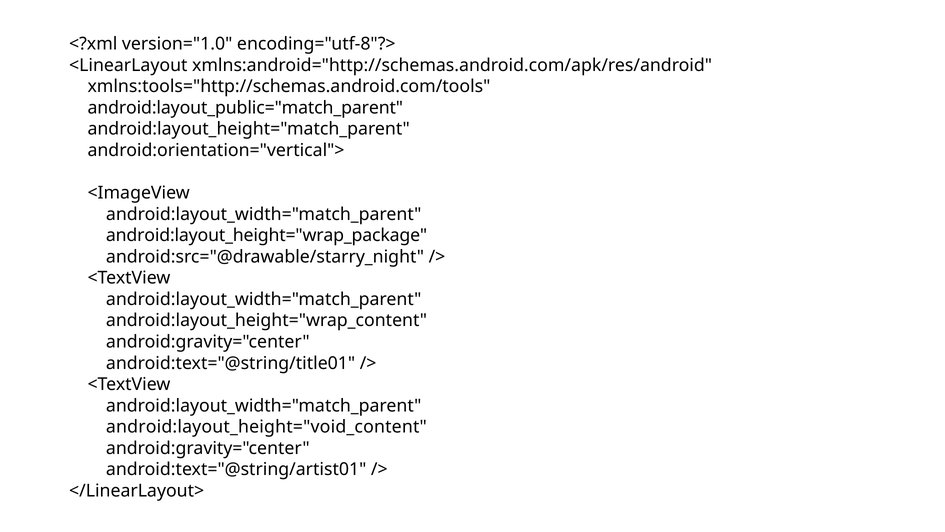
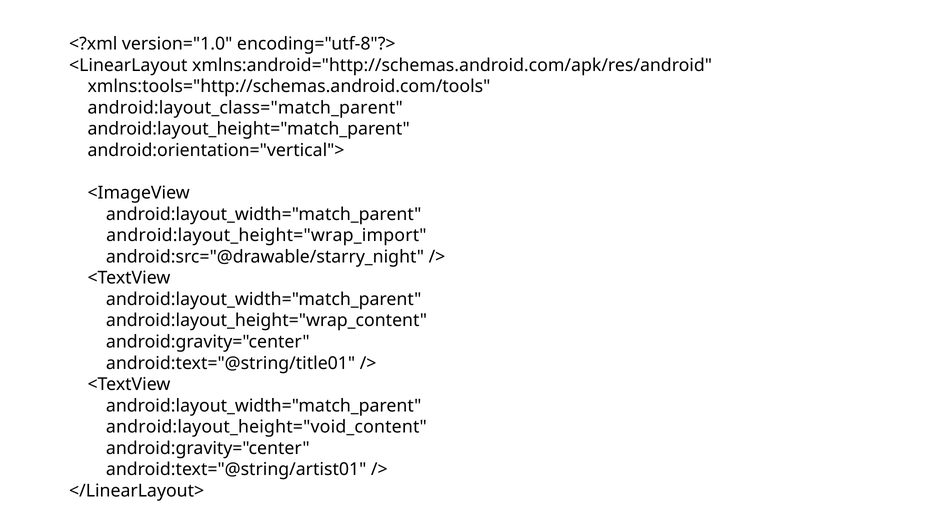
android:layout_public="match_parent: android:layout_public="match_parent -> android:layout_class="match_parent (245, 108)
android:layout_height="wrap_package: android:layout_height="wrap_package -> android:layout_height="wrap_import (266, 235)
